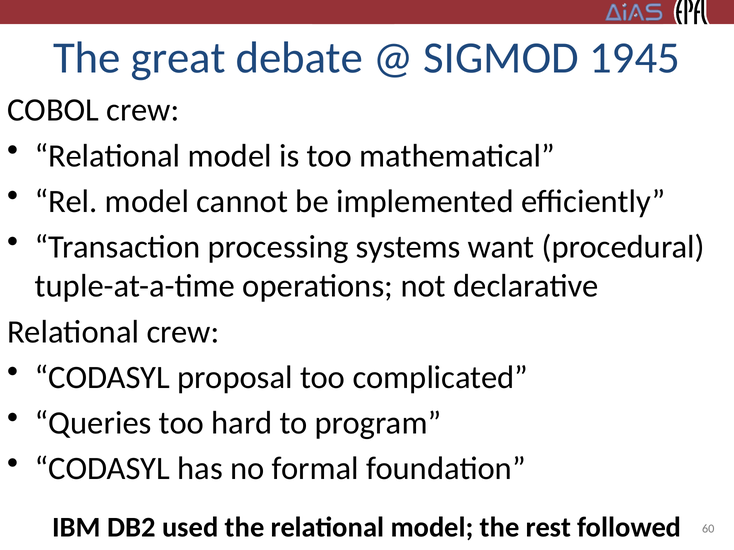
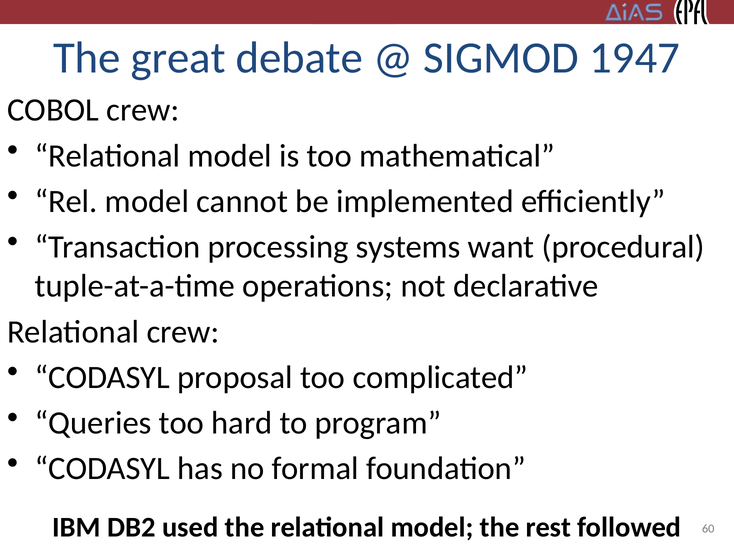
1945: 1945 -> 1947 (635, 58)
